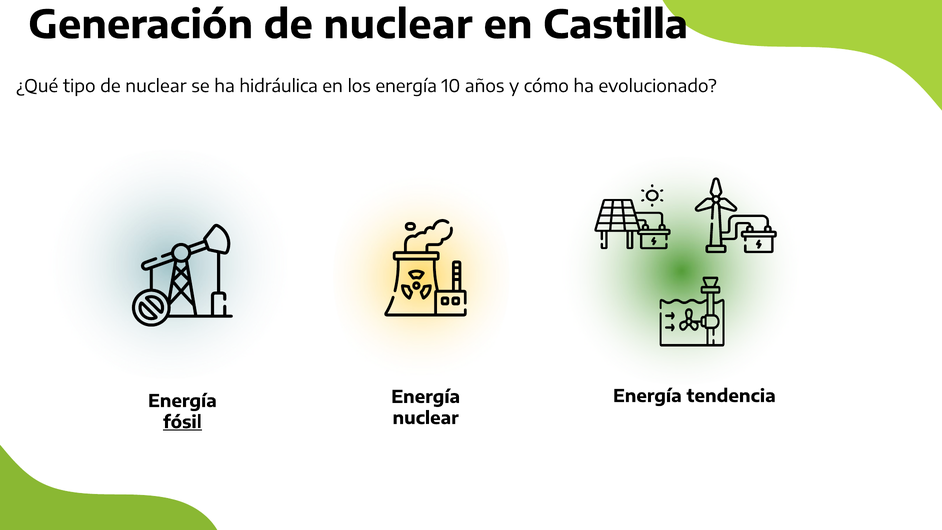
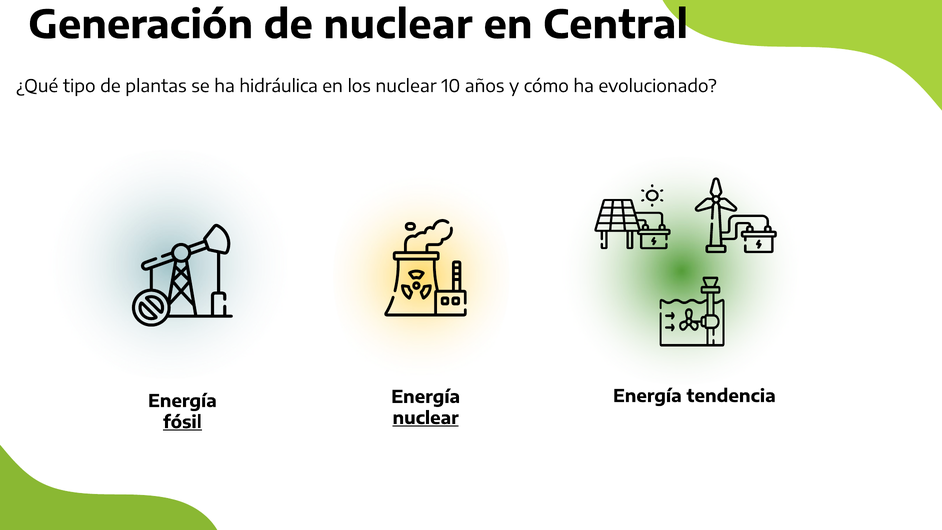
Castilla: Castilla -> Central (615, 25)
tipo de nuclear: nuclear -> plantas (156, 86)
los energía: energía -> nuclear (406, 86)
nuclear underline: none -> present (426, 418)
